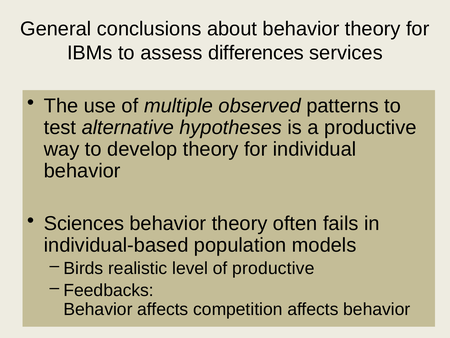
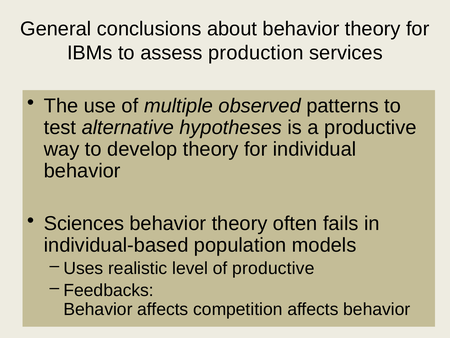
differences: differences -> production (256, 53)
Birds: Birds -> Uses (83, 268)
